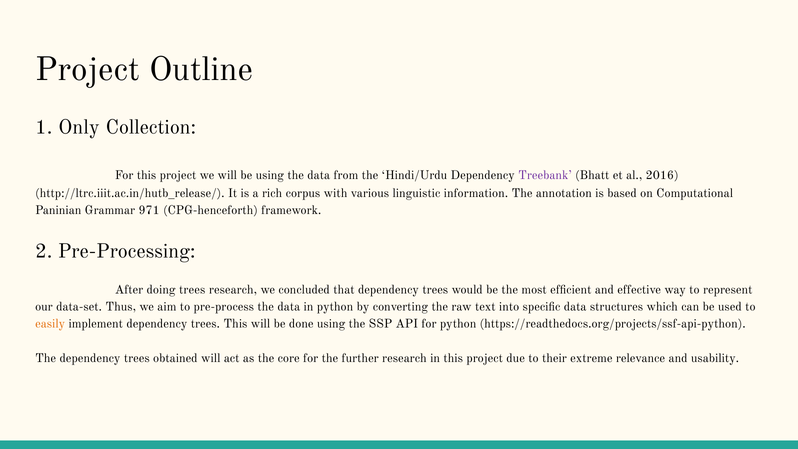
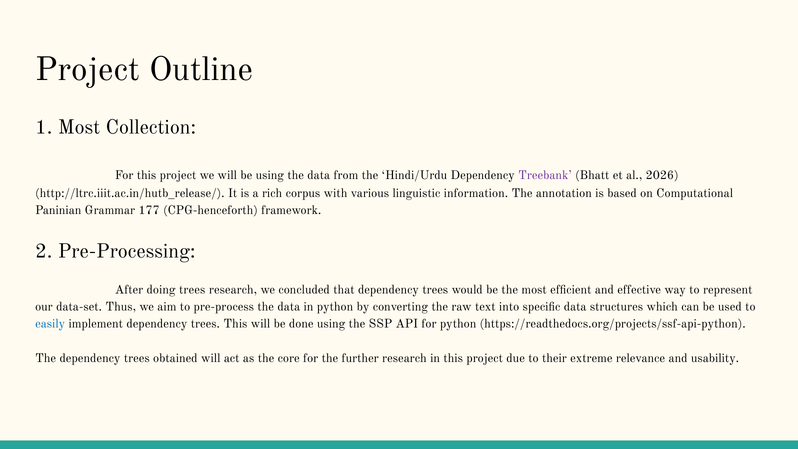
1 Only: Only -> Most (79, 127)
2016: 2016 -> 2026 (662, 175)
971: 971 -> 177 (149, 210)
easily colour: orange -> blue (50, 324)
